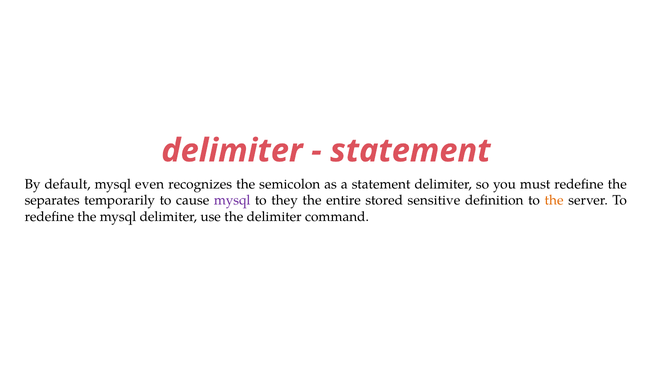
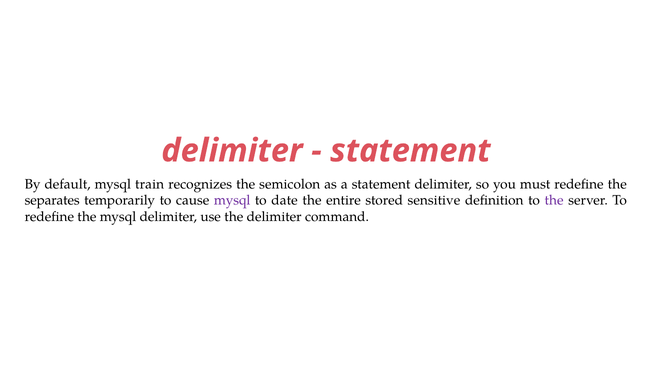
even: even -> train (150, 184)
they: they -> date (285, 200)
the colour: orange -> purple (554, 200)
